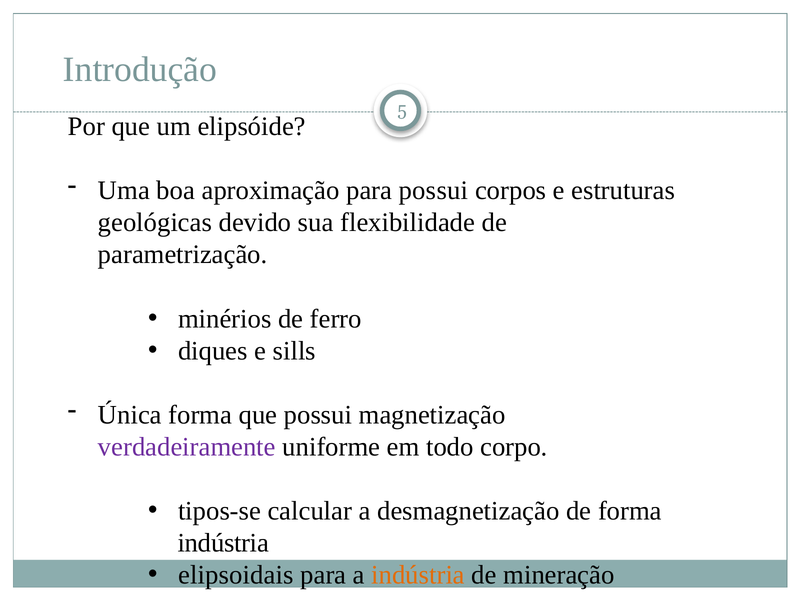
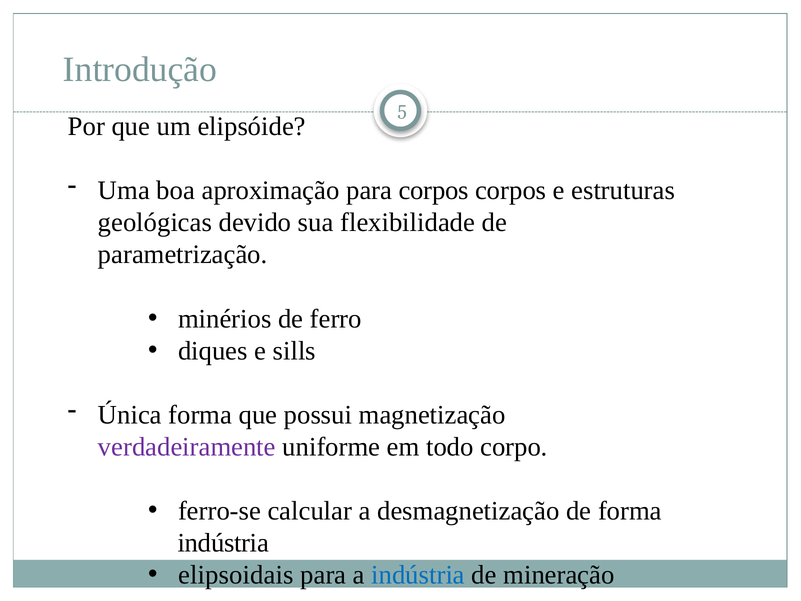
para possui: possui -> corpos (434, 190)
tipos-se: tipos-se -> ferro-se (220, 511)
indústria colour: orange -> blue (418, 575)
